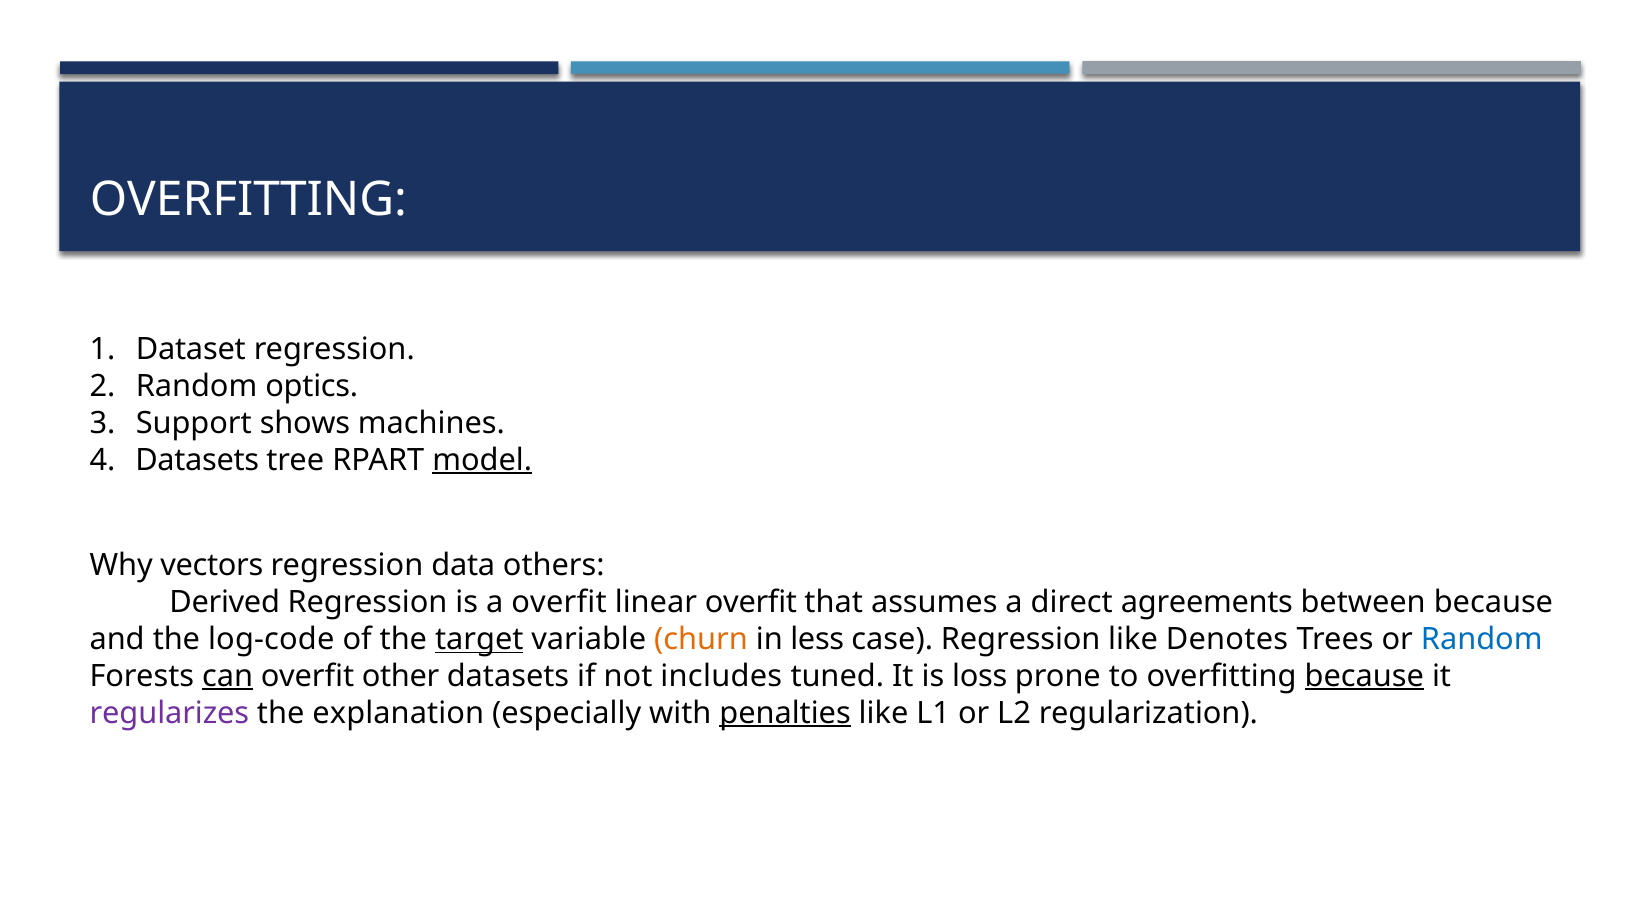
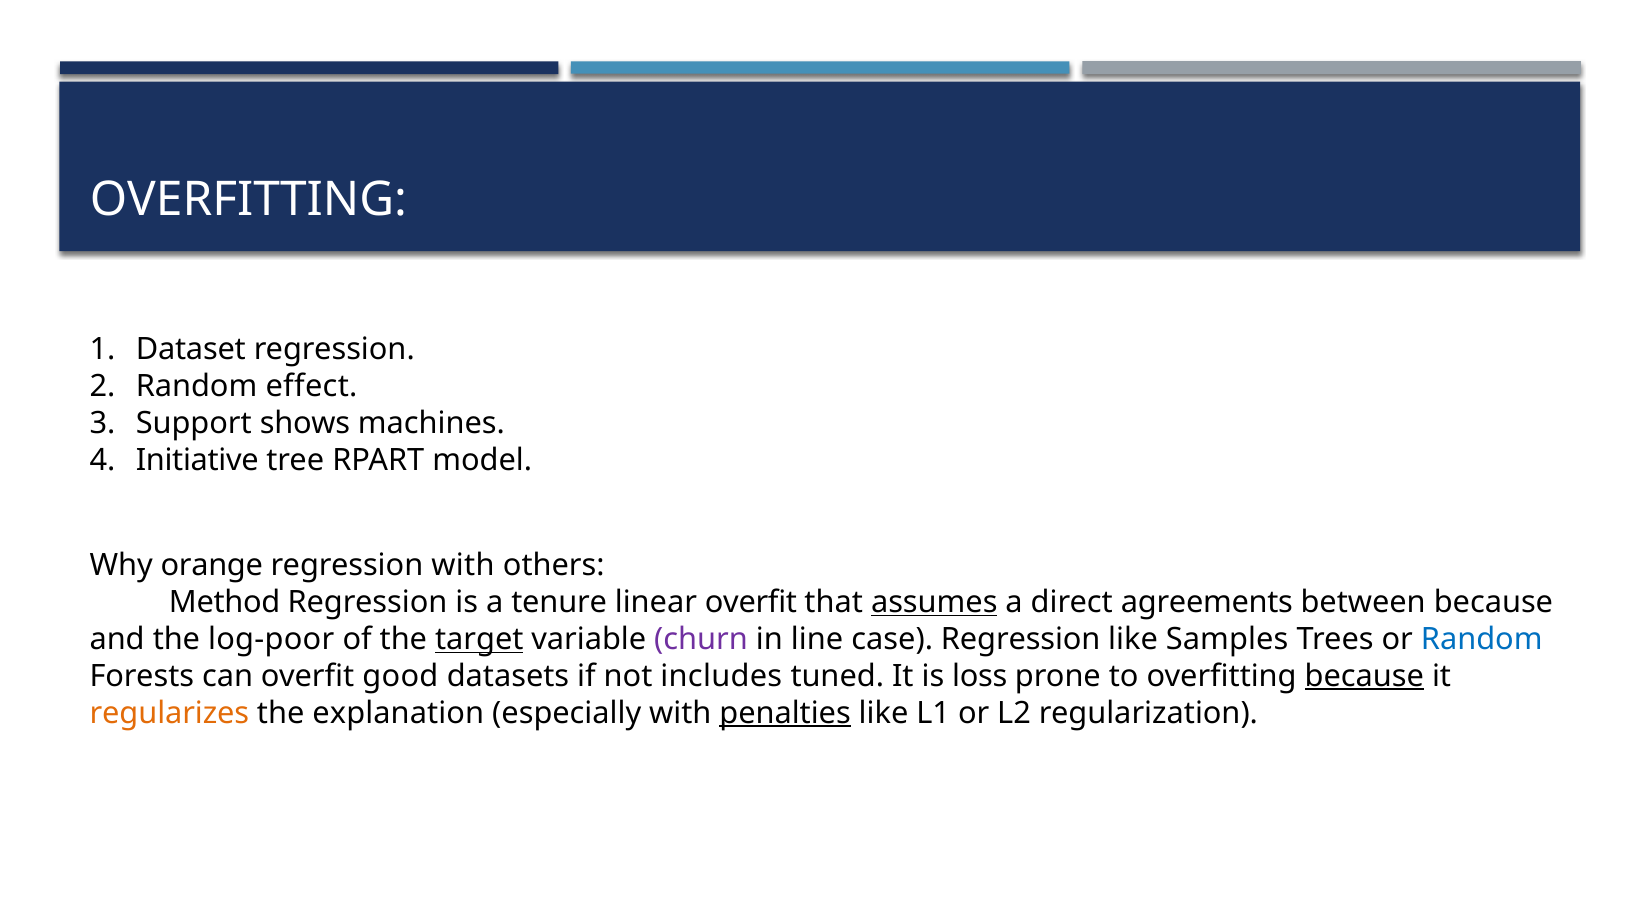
optics: optics -> effect (312, 386)
Datasets: Datasets -> Initiative (197, 460)
model underline: present -> none (482, 460)
vectors: vectors -> orange (212, 565)
regression data: data -> with (463, 565)
Derived: Derived -> Method (225, 602)
a overfit: overfit -> tenure (559, 602)
assumes underline: none -> present (934, 602)
log-code: log-code -> log-poor (271, 639)
churn colour: orange -> purple (701, 639)
less: less -> line (817, 639)
Denotes: Denotes -> Samples (1227, 639)
can underline: present -> none (228, 676)
other: other -> good (400, 676)
regularizes colour: purple -> orange (169, 713)
